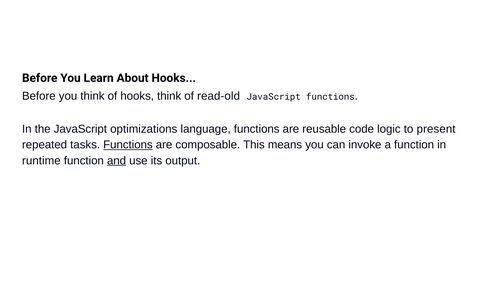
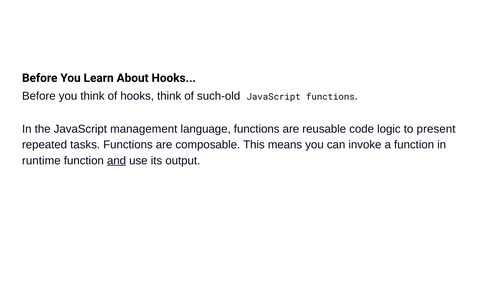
read-old: read-old -> such-old (219, 96)
optimizations: optimizations -> management (144, 129)
Functions underline: present -> none (128, 145)
